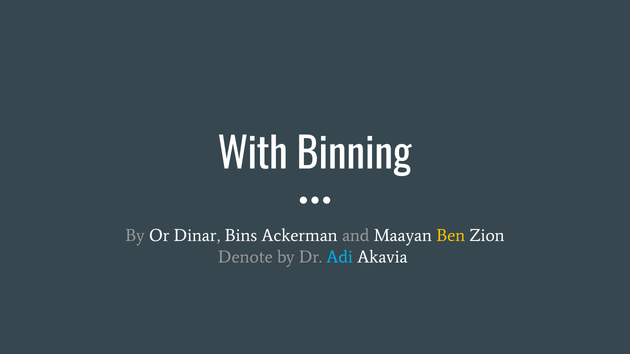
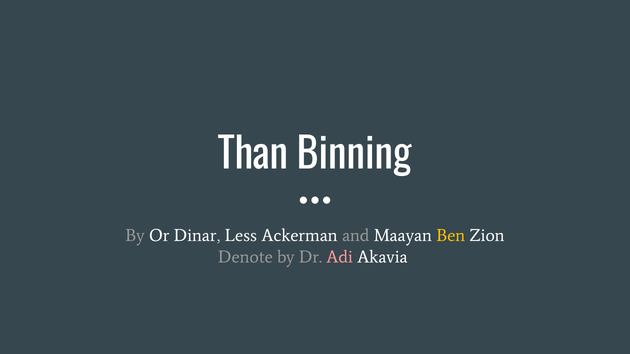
With: With -> Than (253, 155)
Bins: Bins -> Less (241, 236)
Adi colour: light blue -> pink (340, 257)
